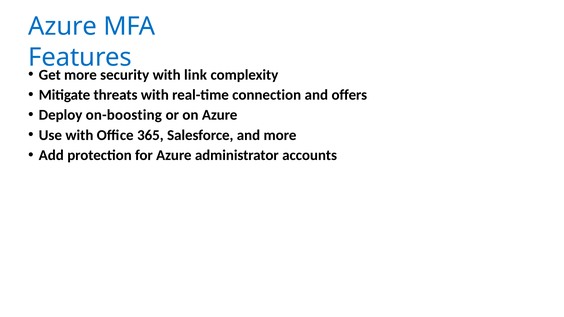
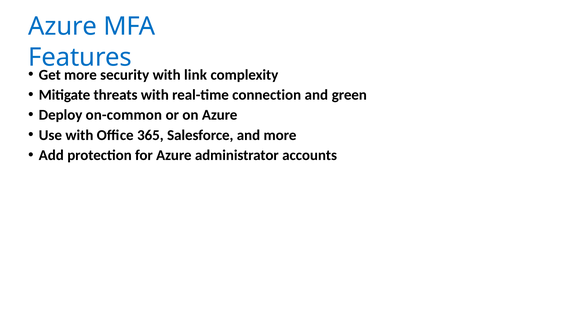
offers: offers -> green (349, 95)
on-boosting: on-boosting -> on-common (124, 115)
